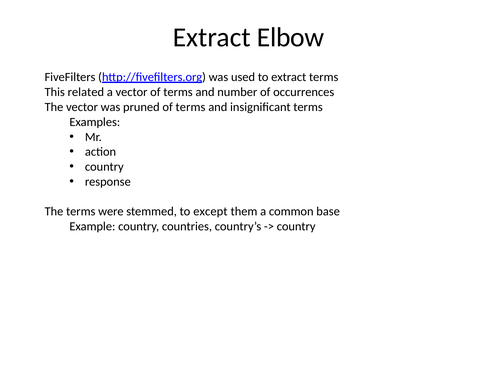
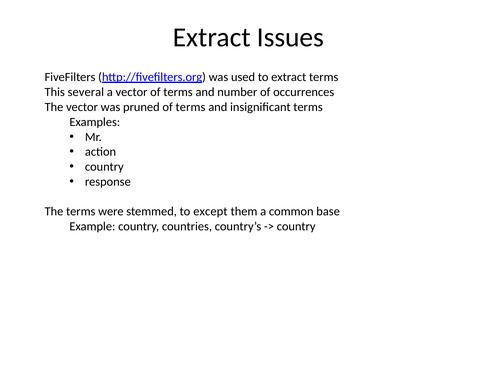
Elbow: Elbow -> Issues (290, 37)
related: related -> several (86, 92)
